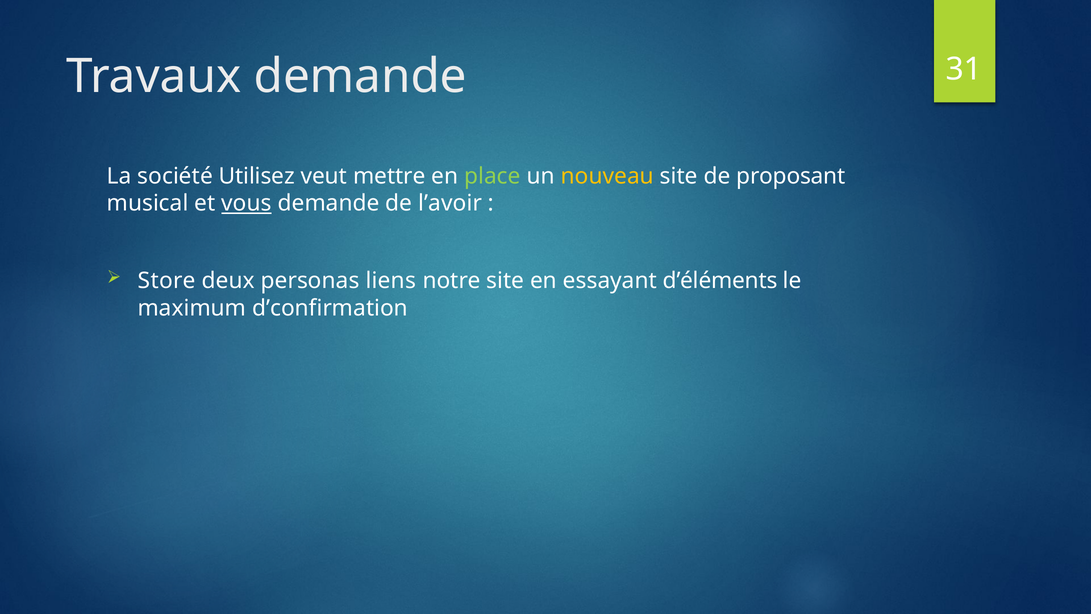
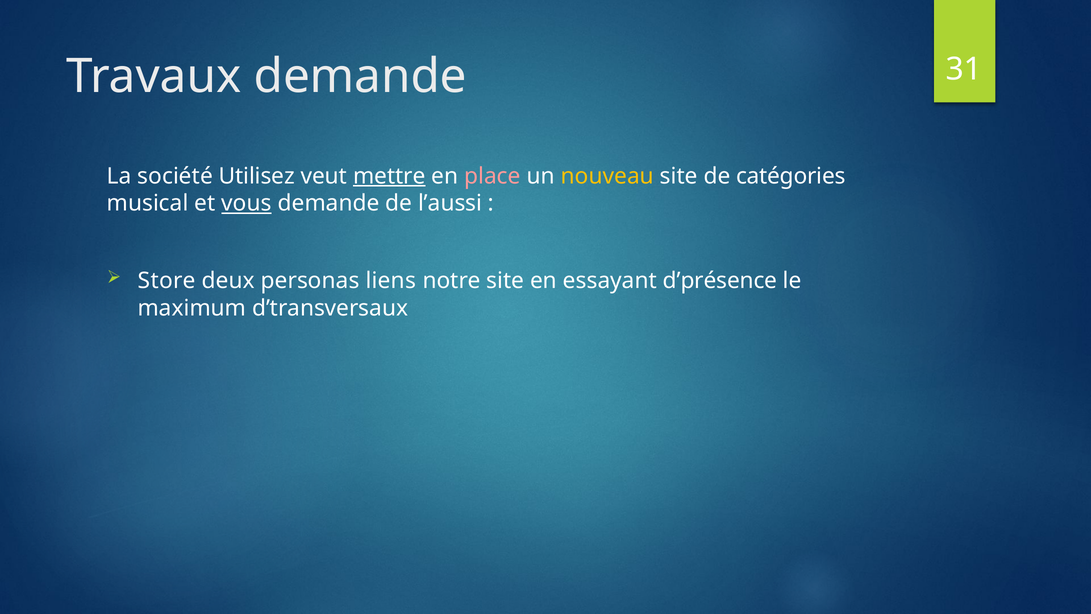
mettre underline: none -> present (389, 176)
place colour: light green -> pink (493, 176)
proposant: proposant -> catégories (791, 176)
l’avoir: l’avoir -> l’aussi (450, 203)
d’éléments: d’éléments -> d’présence (720, 281)
d’confirmation: d’confirmation -> d’transversaux (330, 308)
